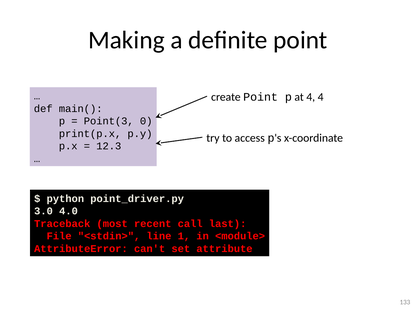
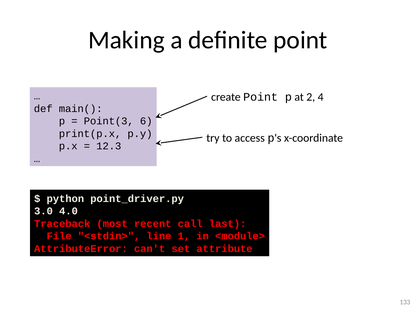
at 4: 4 -> 2 (311, 97)
0: 0 -> 6 (146, 121)
